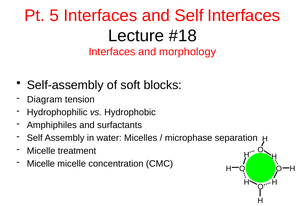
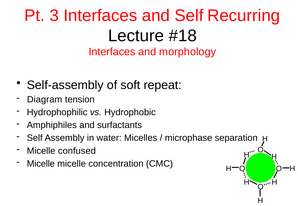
5: 5 -> 3 (54, 16)
Self Interfaces: Interfaces -> Recurring (244, 16)
blocks: blocks -> repeat (163, 85)
treatment: treatment -> confused (77, 151)
